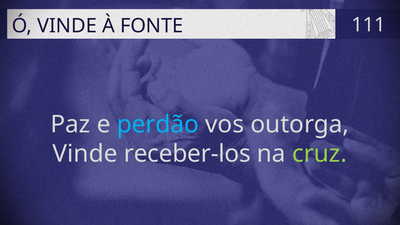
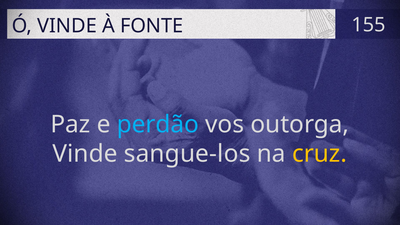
111: 111 -> 155 (369, 25)
receber-los: receber-los -> sangue-los (187, 154)
cruz colour: light green -> yellow (319, 154)
